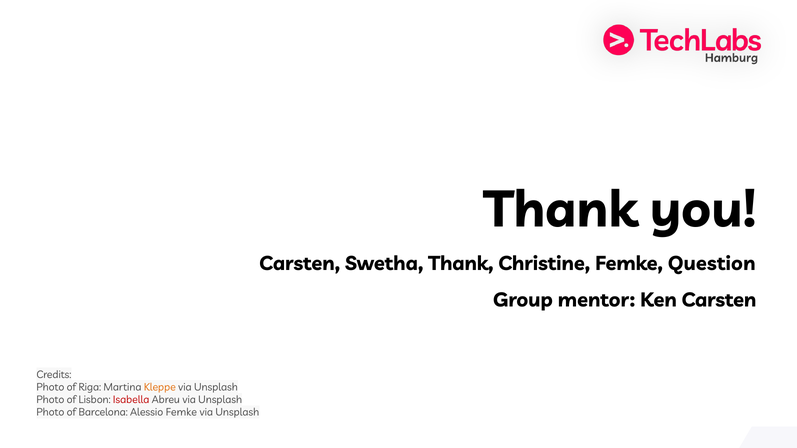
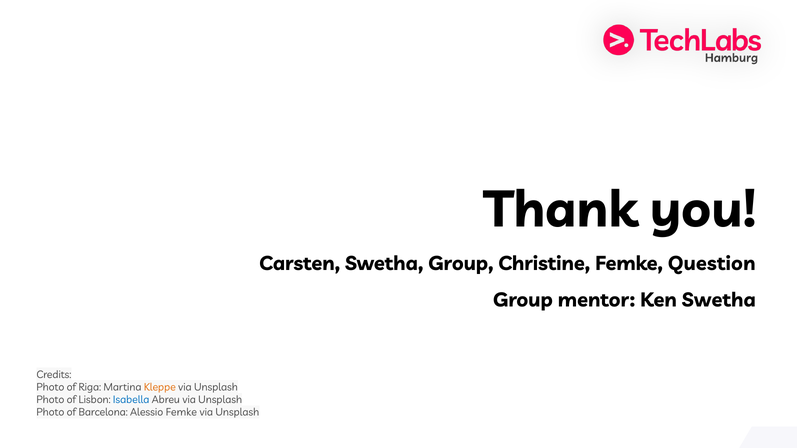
Swetha Thank: Thank -> Group (461, 264)
Ken Carsten: Carsten -> Swetha (719, 301)
Isabella colour: red -> blue (131, 400)
